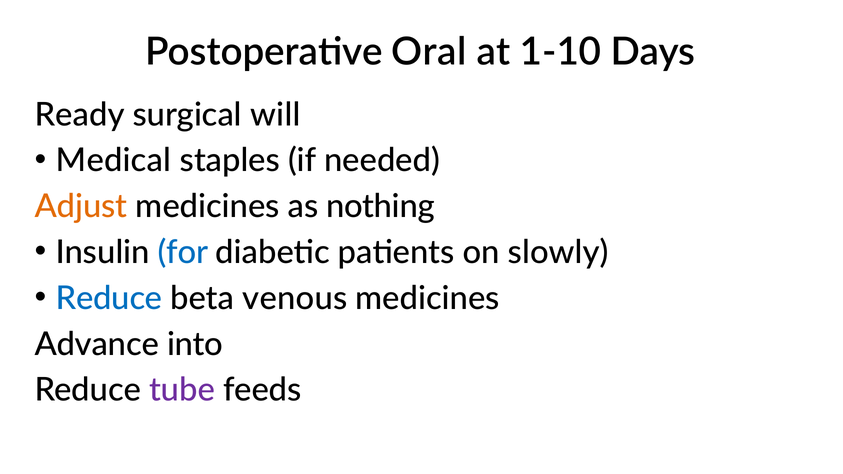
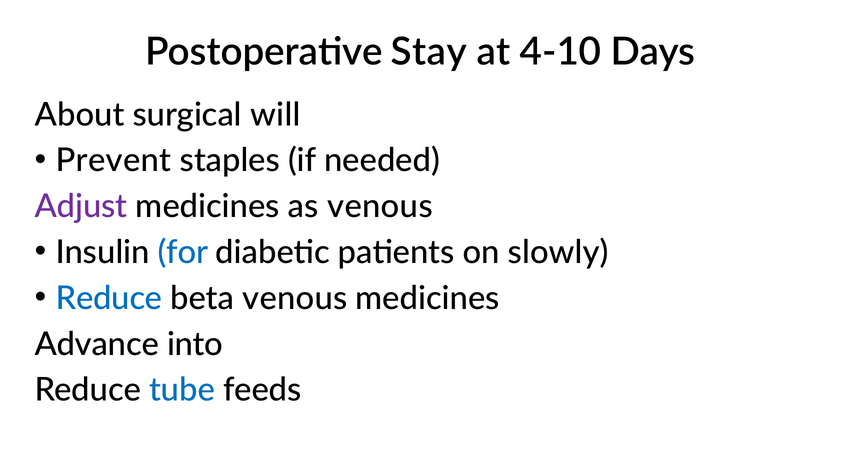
Oral: Oral -> Stay (429, 52)
1-10: 1-10 -> 4-10 (561, 52)
Ready: Ready -> About (80, 115)
Medical: Medical -> Prevent (113, 161)
Adjust colour: orange -> purple (81, 207)
as nothing: nothing -> venous (380, 207)
tube colour: purple -> blue (182, 390)
